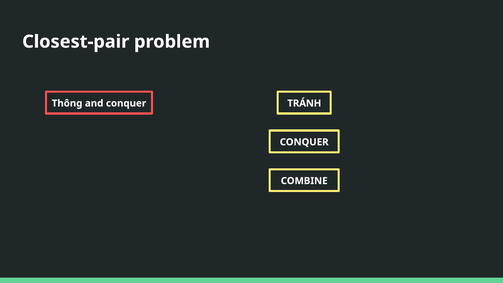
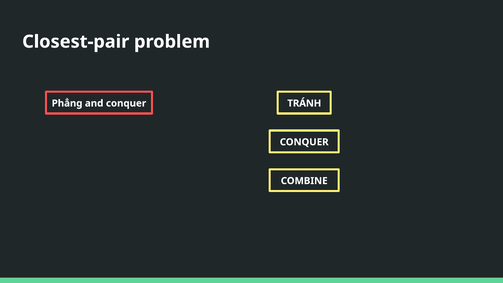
Thông: Thông -> Phẳng (67, 103)
